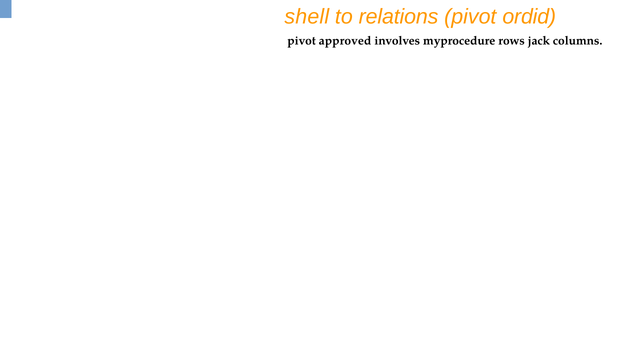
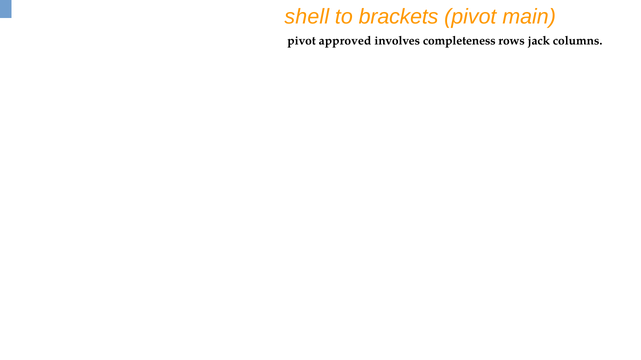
relations: relations -> brackets (399, 17)
ordid: ordid -> main (529, 17)
myprocedure: myprocedure -> completeness (459, 41)
